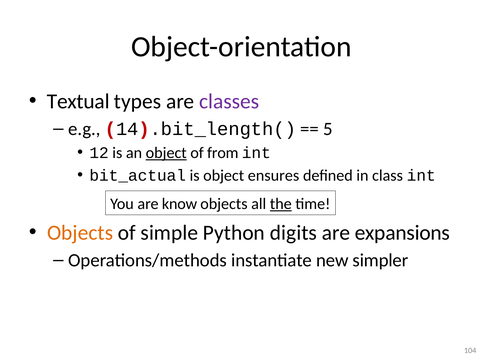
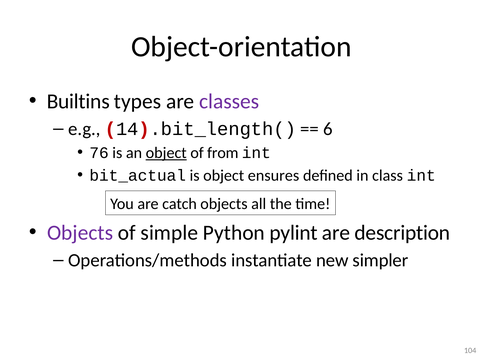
Textual: Textual -> Builtins (78, 101)
5: 5 -> 6 (328, 129)
12: 12 -> 76 (99, 153)
know: know -> catch (179, 204)
the underline: present -> none (281, 204)
Objects colour: orange -> purple (80, 233)
digits: digits -> pylint (294, 233)
expansions: expansions -> description (402, 233)
